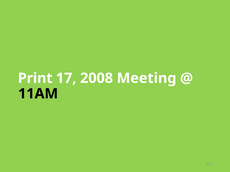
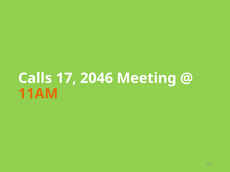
Print: Print -> Calls (35, 78)
2008: 2008 -> 2046 (97, 78)
11AM colour: black -> orange (38, 94)
